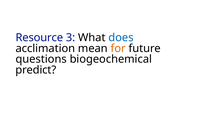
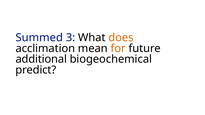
Resource: Resource -> Summed (39, 38)
does colour: blue -> orange (121, 38)
questions: questions -> additional (41, 59)
